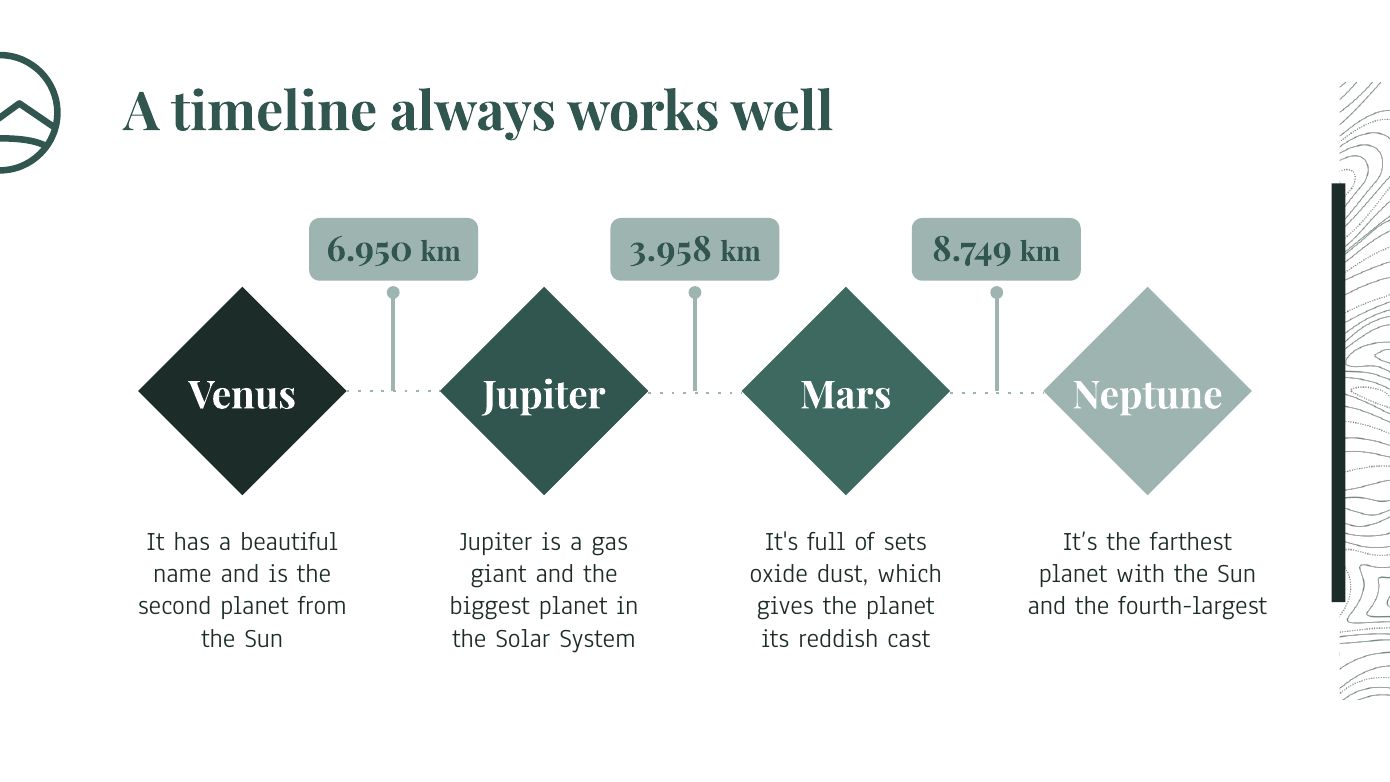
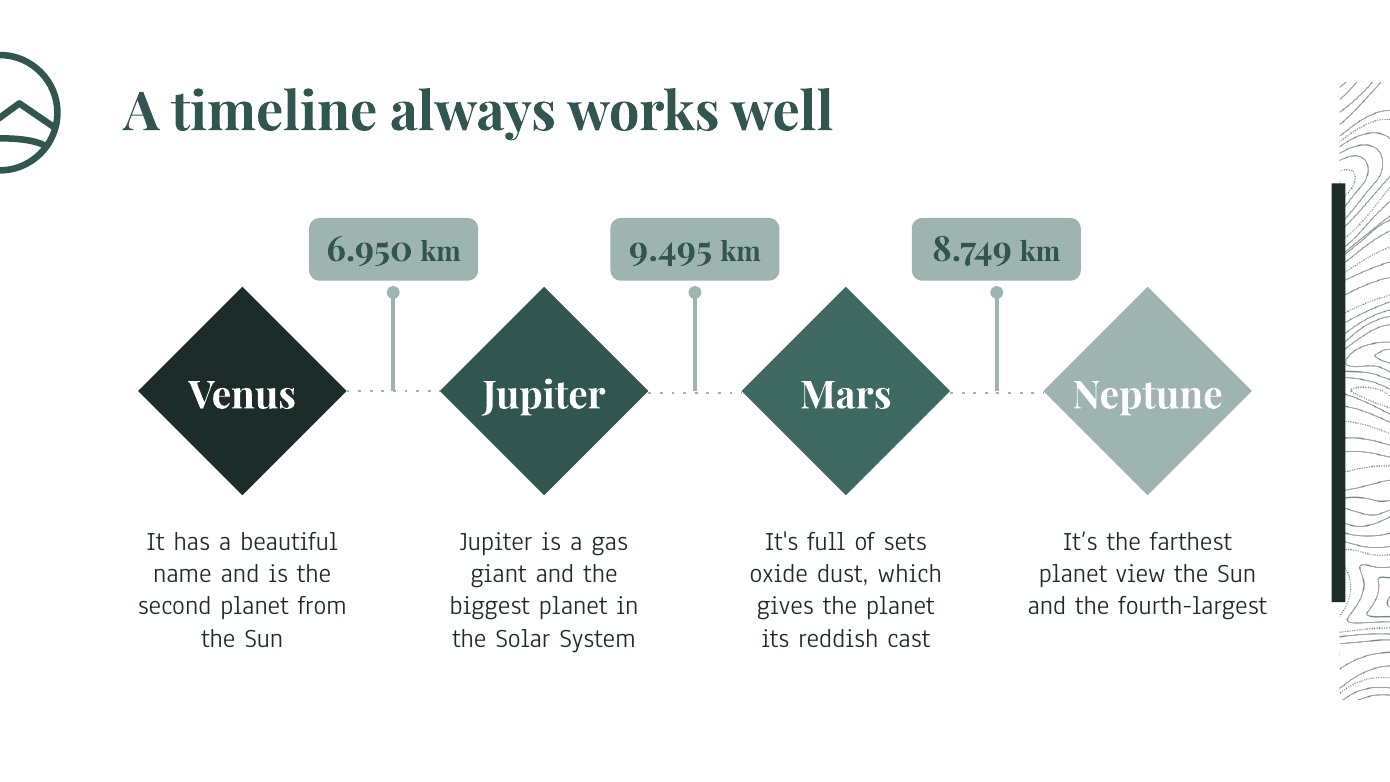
3.958: 3.958 -> 9.495 (671, 249)
with: with -> view (1141, 574)
